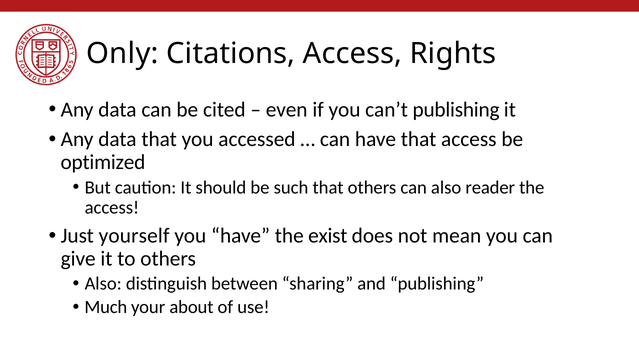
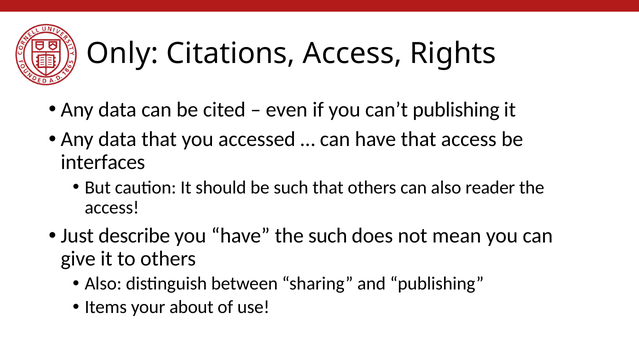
optimized: optimized -> interfaces (103, 162)
yourself: yourself -> describe (134, 235)
the exist: exist -> such (328, 235)
Much: Much -> Items (106, 307)
